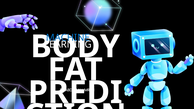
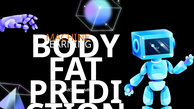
MACHINE colour: blue -> orange (68, 38)
